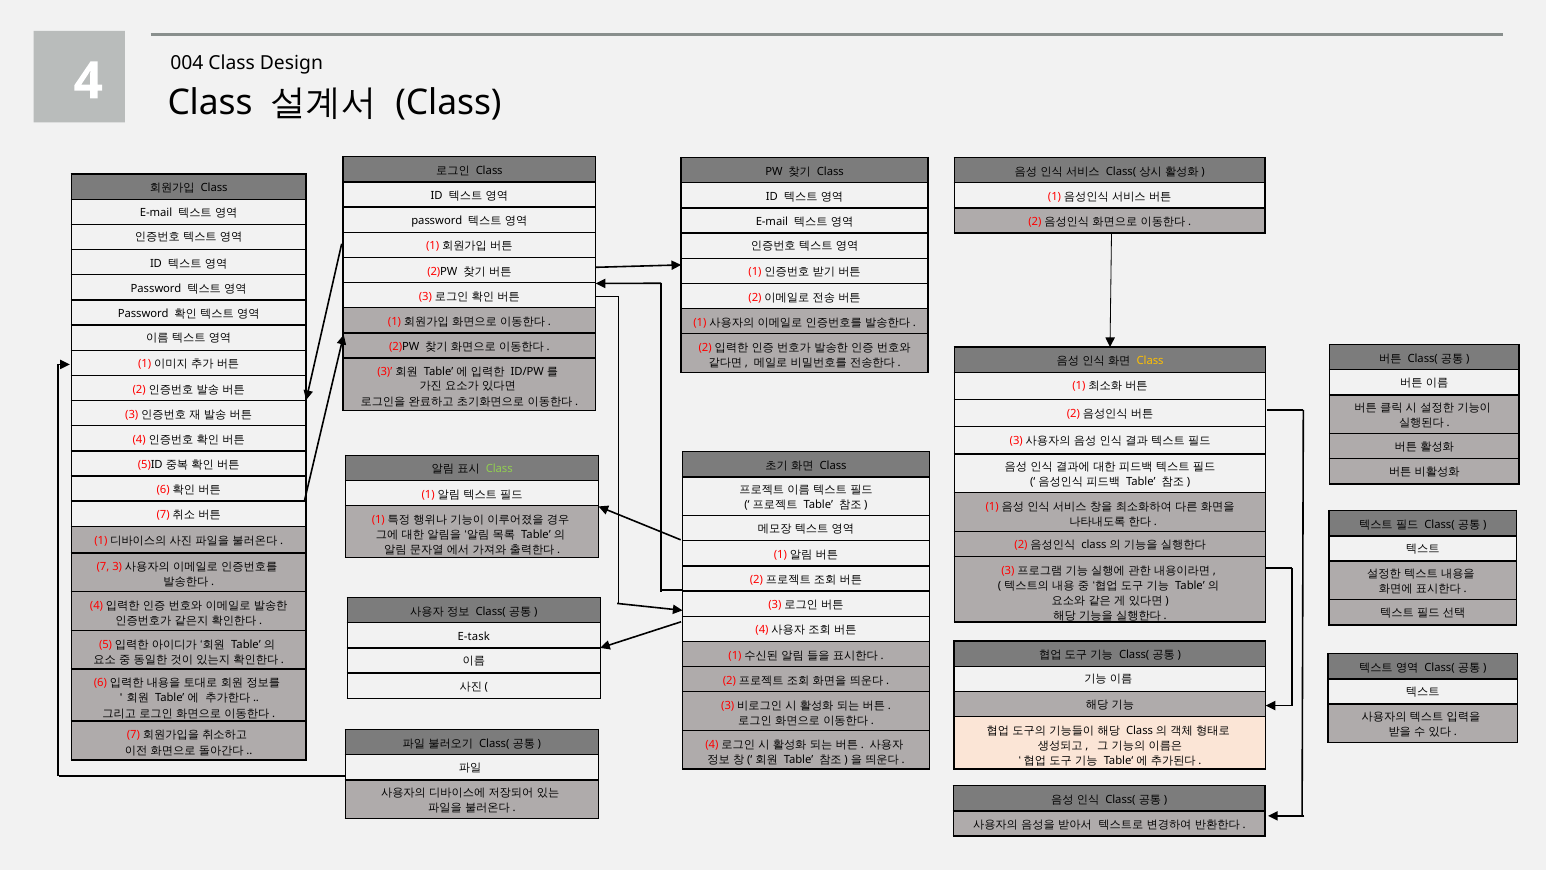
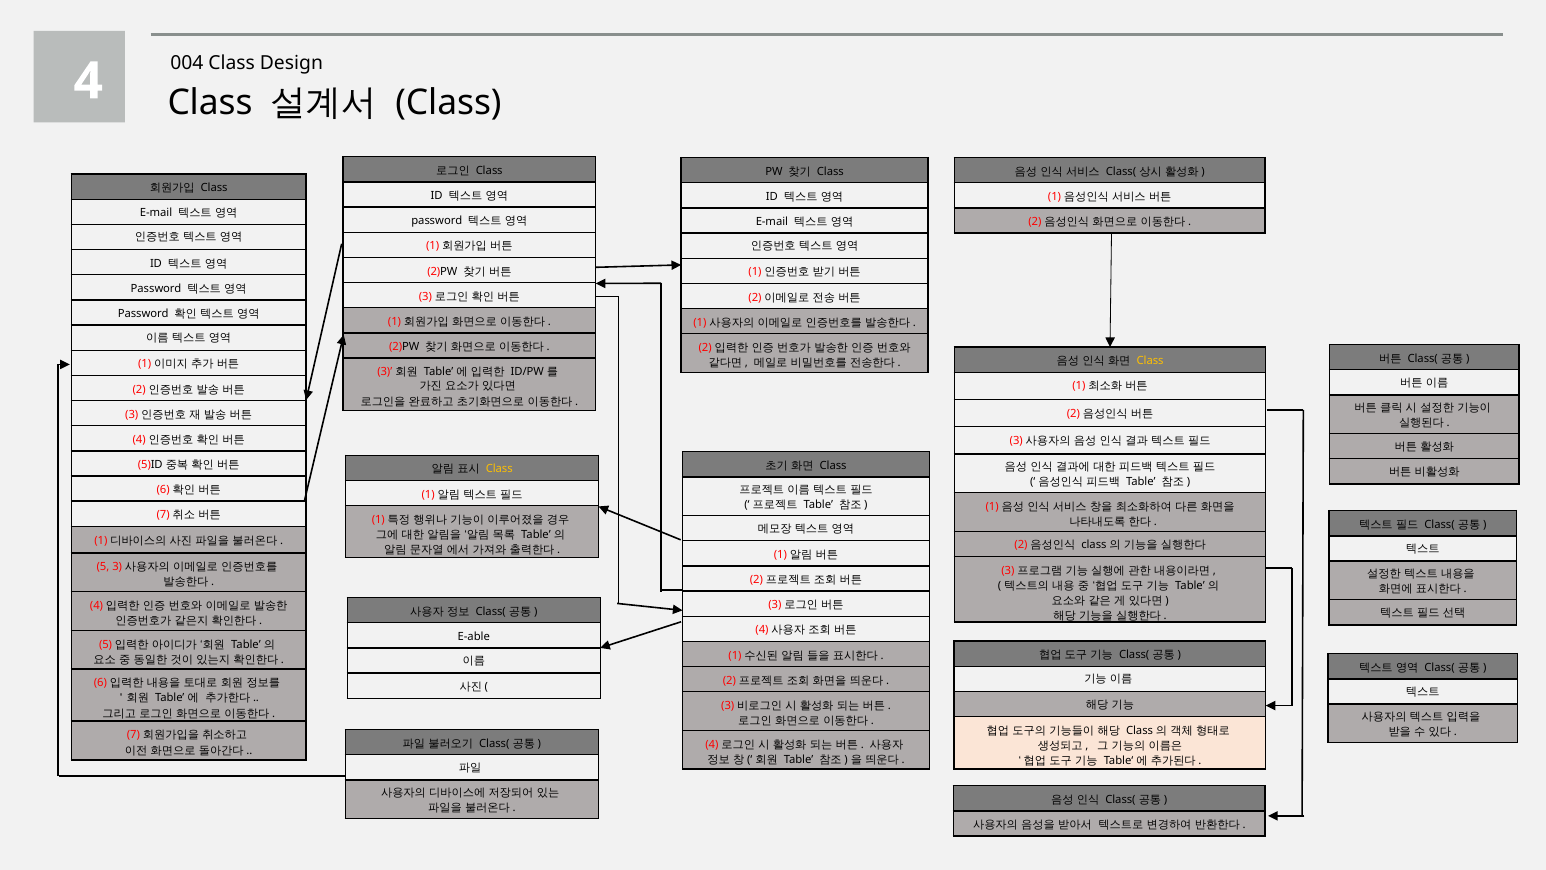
Class colour: light green -> yellow (499, 469)
7: 7 -> 5 (103, 567)
E-task: E-task -> E-able (474, 637)
